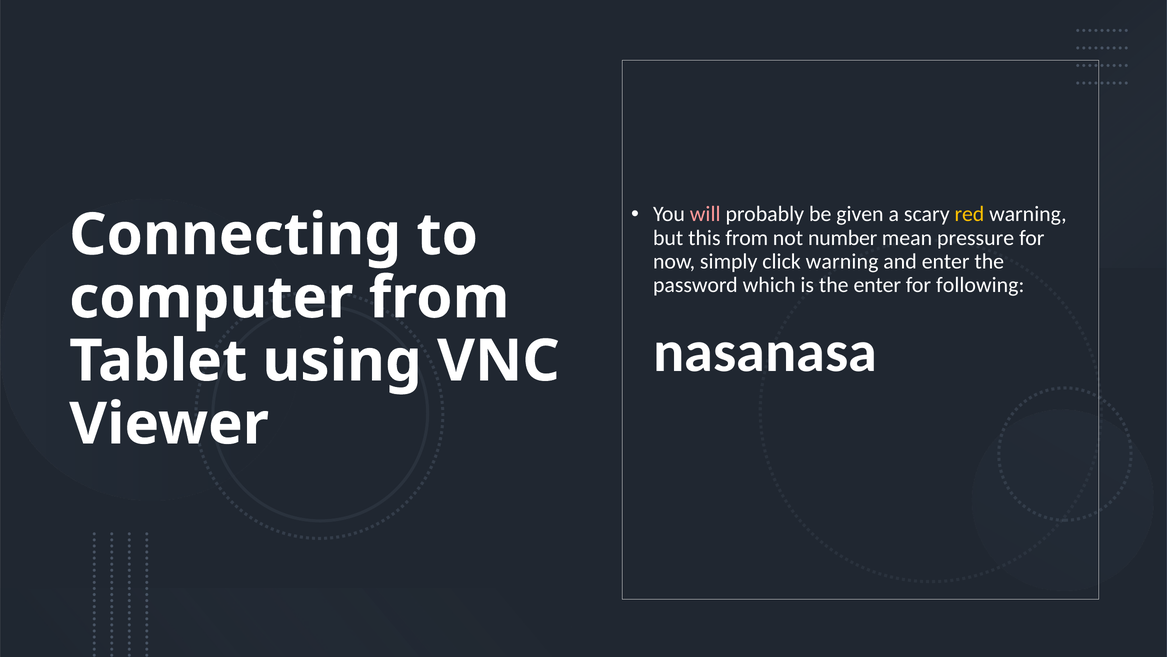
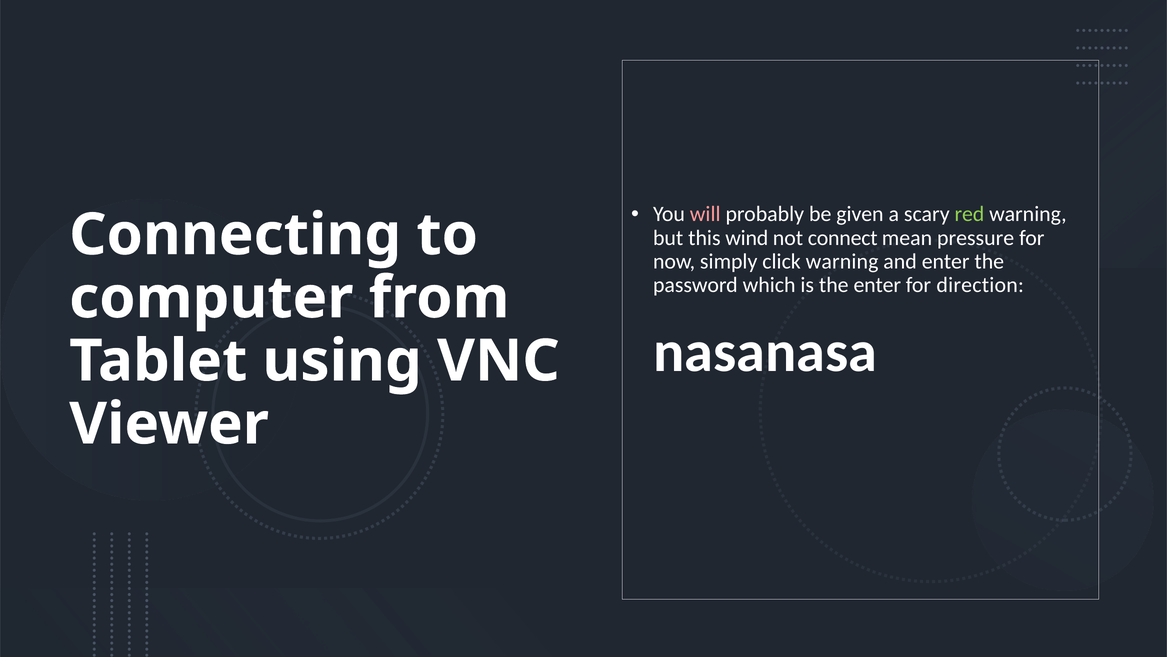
red colour: yellow -> light green (969, 214)
this from: from -> wind (747, 238)
number: number -> connect (843, 238)
following: following -> direction (980, 285)
